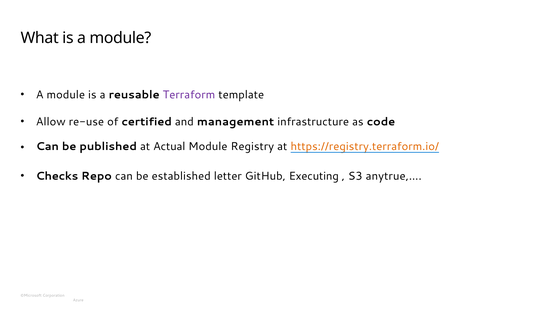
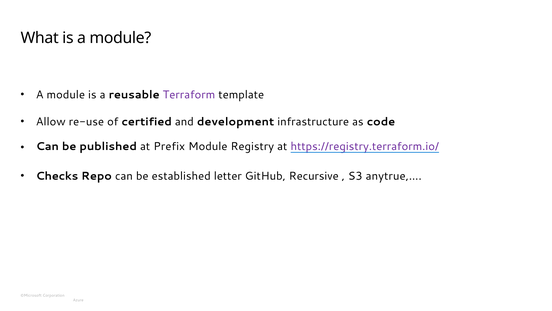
management: management -> development (236, 122)
Actual: Actual -> Prefix (169, 146)
https://registry.terraform.io/ colour: orange -> purple (365, 146)
Executing: Executing -> Recursive (314, 176)
